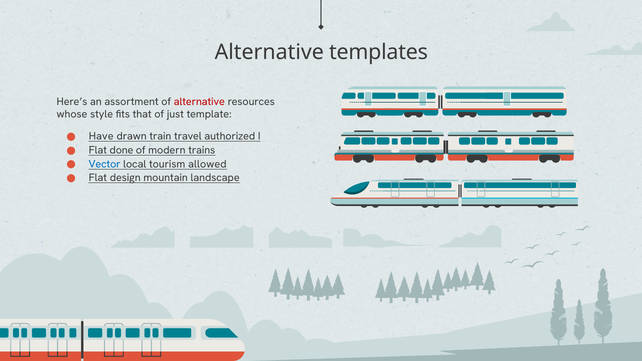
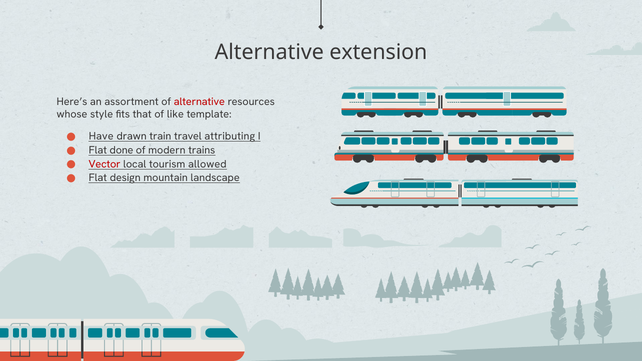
templates: templates -> extension (378, 52)
just: just -> like (175, 115)
authorized: authorized -> attributing (230, 136)
Vector colour: blue -> red (105, 164)
